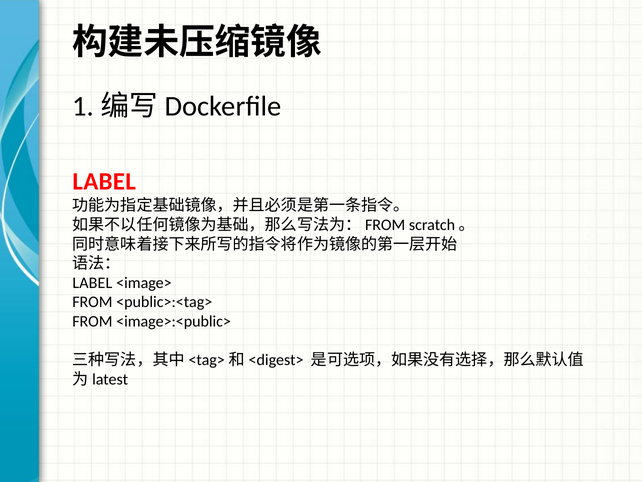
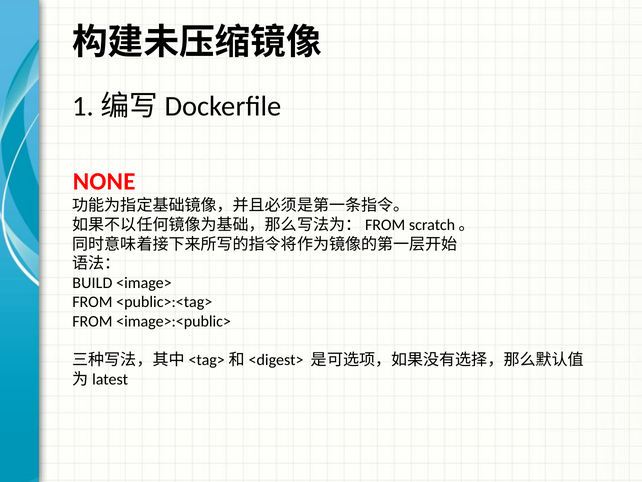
LABEL: LABEL -> NONE (104, 181)
LABEL: LABEL -> BUILD (92, 283)
